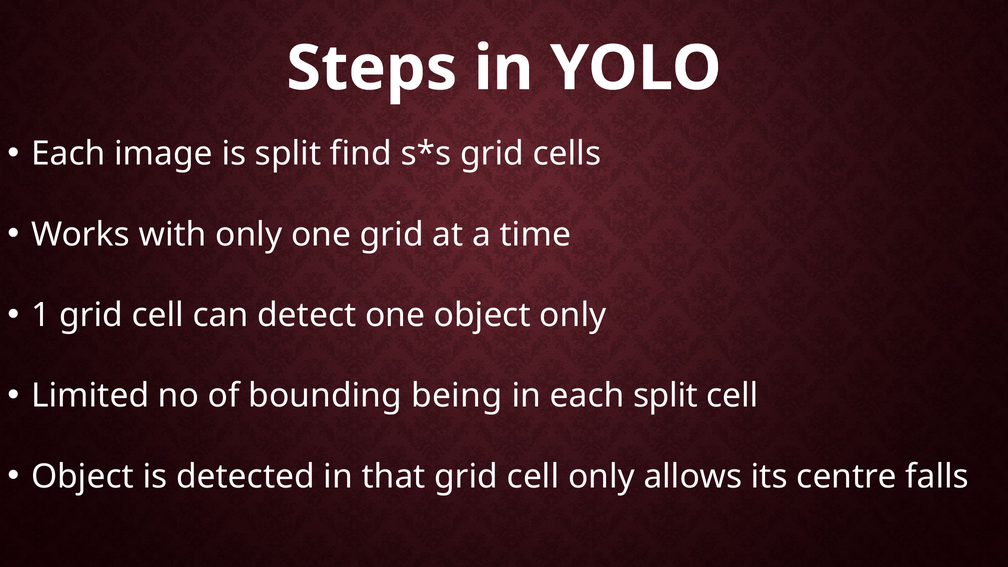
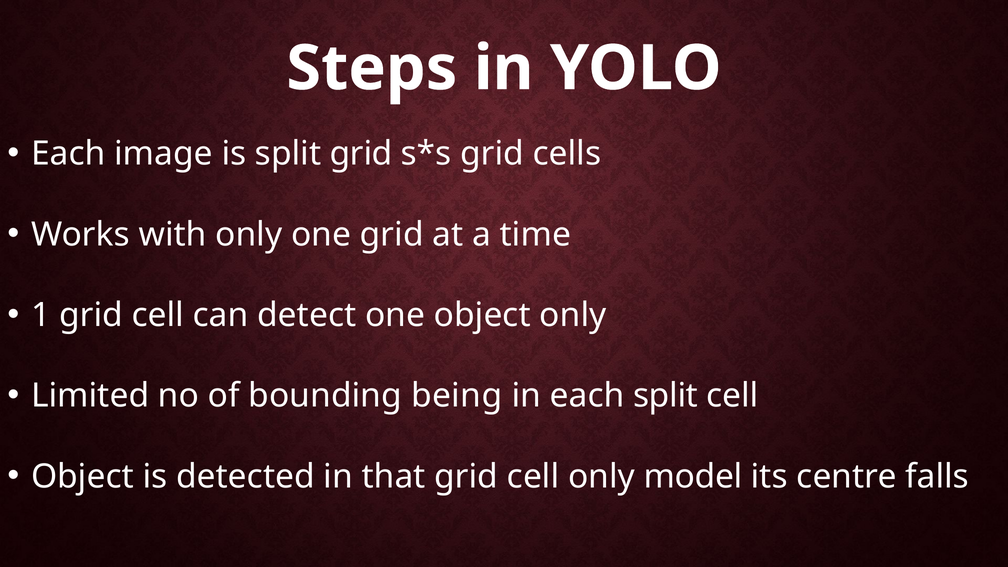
split find: find -> grid (361, 154)
allows: allows -> model (693, 476)
